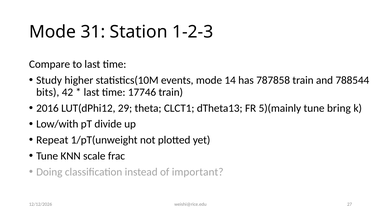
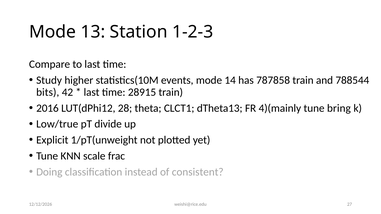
31: 31 -> 13 (93, 32)
17746: 17746 -> 28915 (142, 92)
29: 29 -> 28 (125, 108)
5)(mainly: 5)(mainly -> 4)(mainly (280, 108)
Low/with: Low/with -> Low/true (57, 124)
Repeat: Repeat -> Explicit (52, 140)
important: important -> consistent (198, 172)
